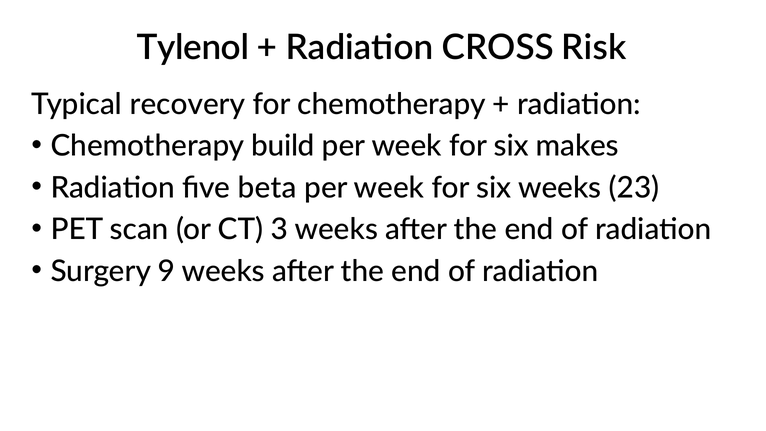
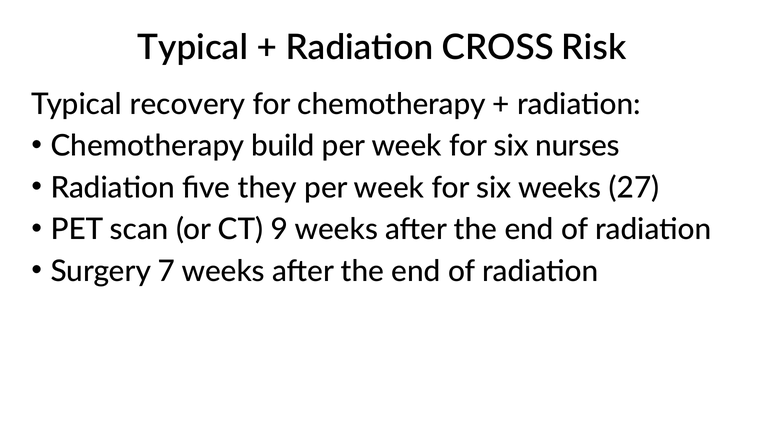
Tylenol: Tylenol -> Typical (193, 47)
makes: makes -> nurses (577, 146)
beta: beta -> they (267, 188)
23: 23 -> 27 (634, 188)
3: 3 -> 9 (279, 229)
9: 9 -> 7 (166, 271)
